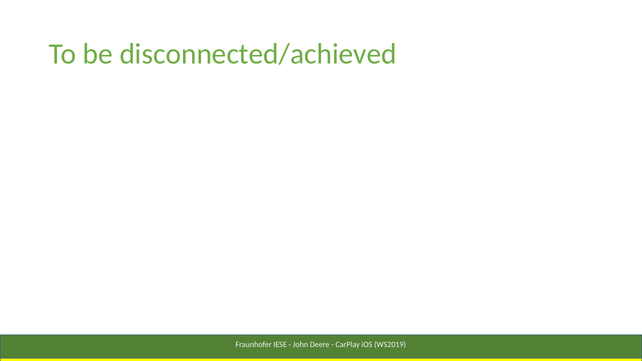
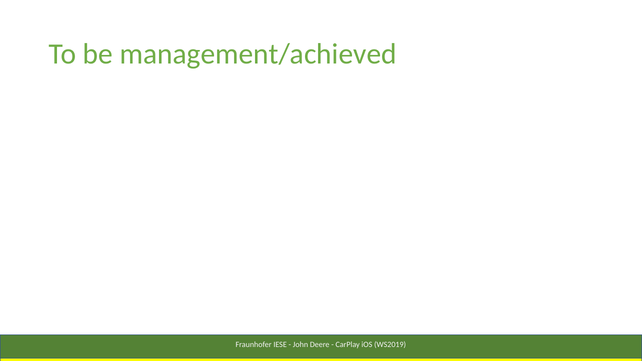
disconnected/achieved: disconnected/achieved -> management/achieved (258, 54)
